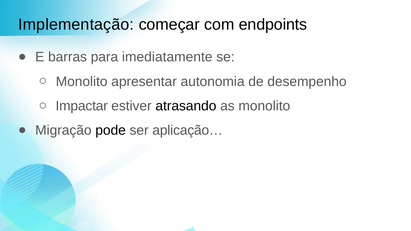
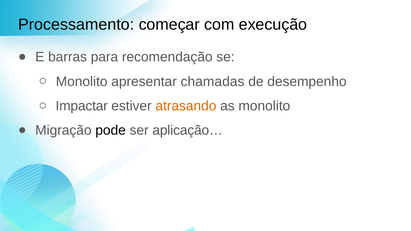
Implementação: Implementação -> Processamento (76, 25)
endpoints: endpoints -> execução (273, 25)
imediatamente: imediatamente -> recomendação (167, 57)
autonomia: autonomia -> chamadas (213, 82)
atrasando colour: black -> orange (186, 106)
